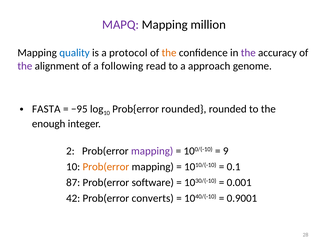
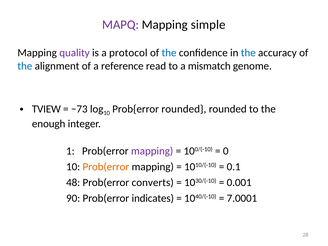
million: million -> simple (208, 25)
quality colour: blue -> purple (75, 53)
the colour: orange -> blue (169, 53)
the colour: purple -> blue (248, 53)
the colour: purple -> blue (25, 66)
following: following -> reference (122, 66)
approach: approach -> mismatch (209, 66)
FASTA: FASTA -> TVIEW (46, 109)
−95: −95 -> −73 (79, 109)
2: 2 -> 1 (70, 151)
9: 9 -> 0 (226, 151)
87: 87 -> 48 (73, 183)
software: software -> converts (153, 183)
42: 42 -> 90 (73, 198)
converts: converts -> indicates (153, 198)
0.9001: 0.9001 -> 7.0001 (242, 198)
